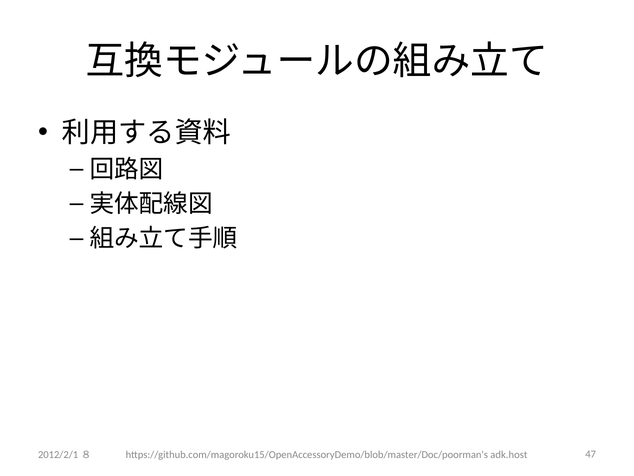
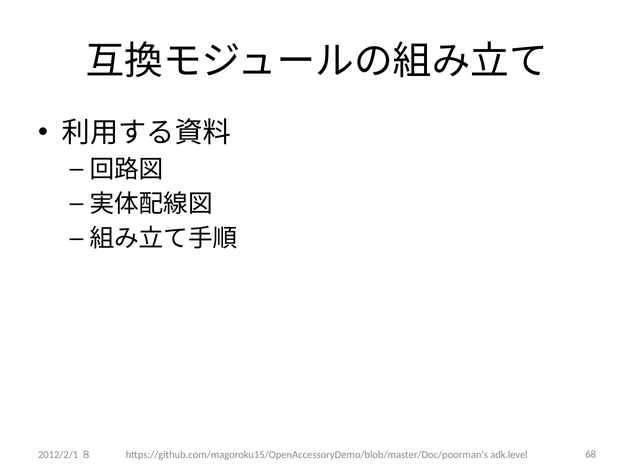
adk.host: adk.host -> adk.level (509, 454)
47: 47 -> 68 (591, 454)
